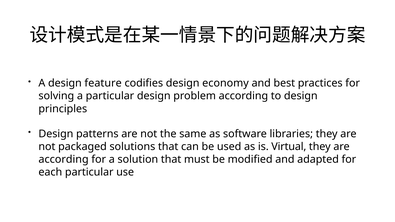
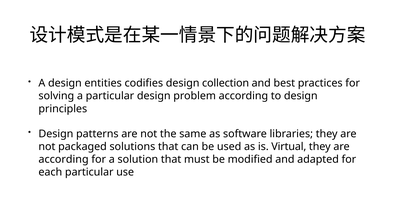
feature: feature -> entities (103, 83)
economy: economy -> collection (226, 83)
